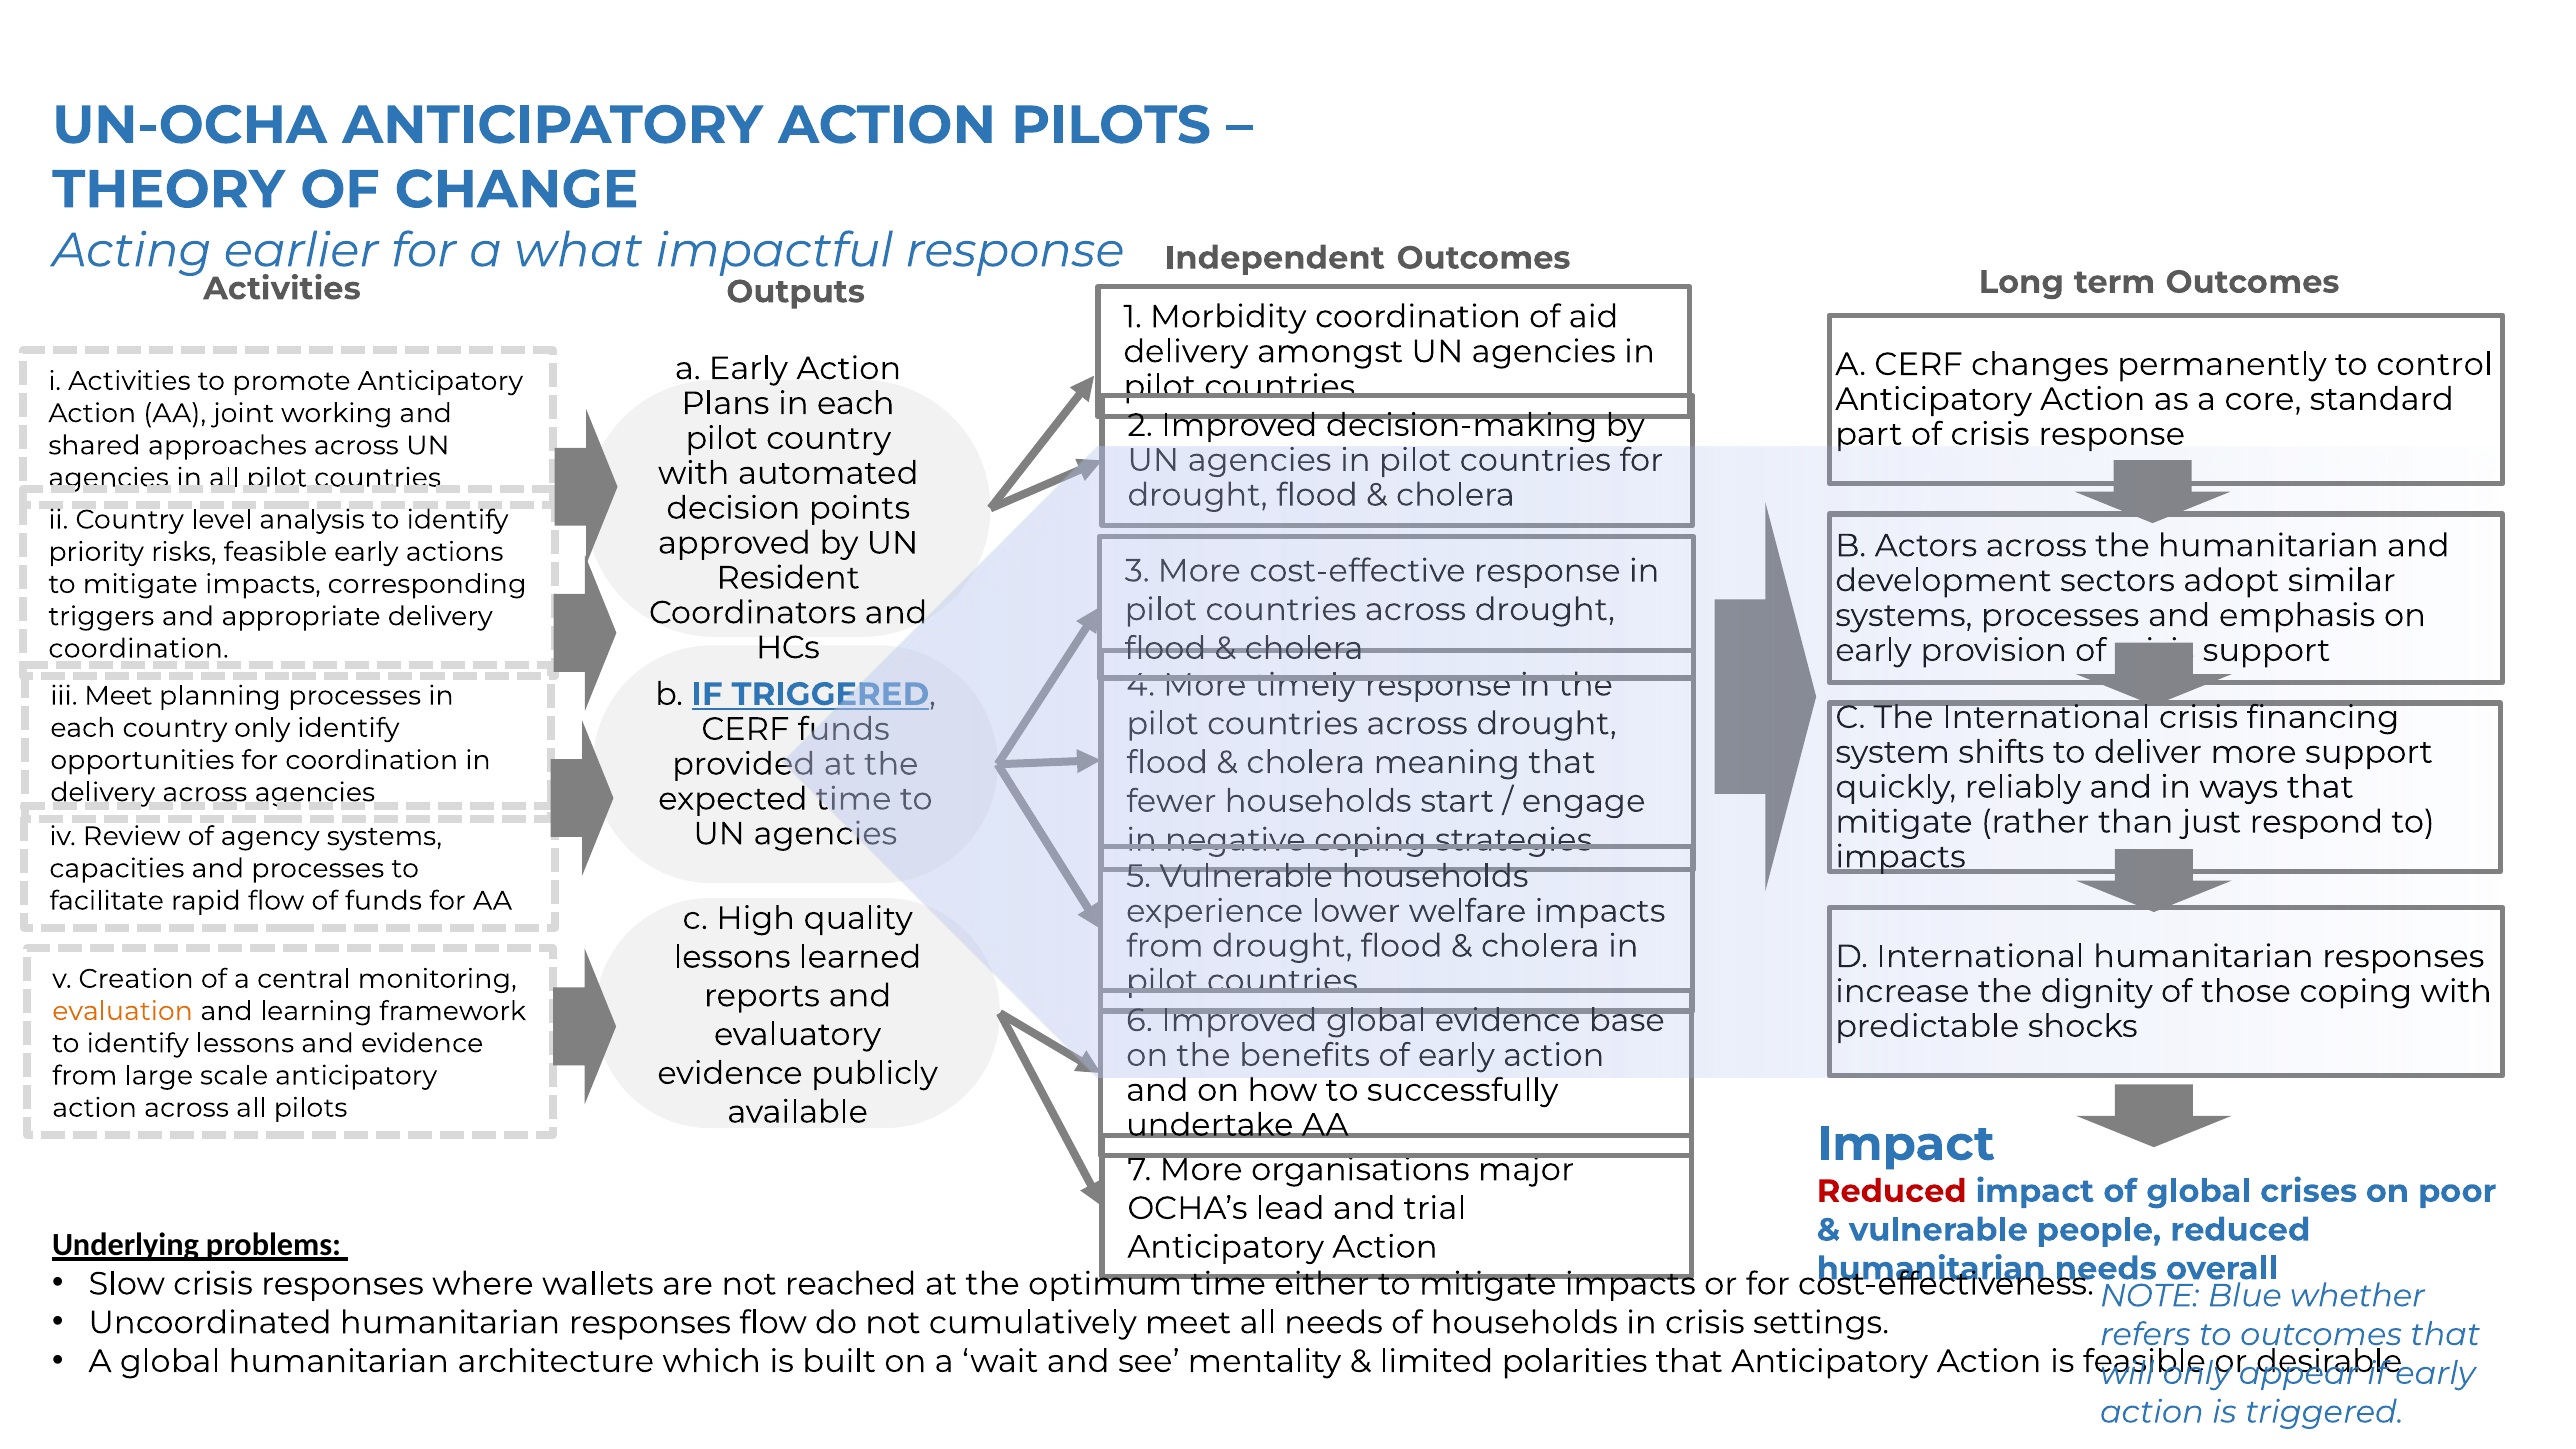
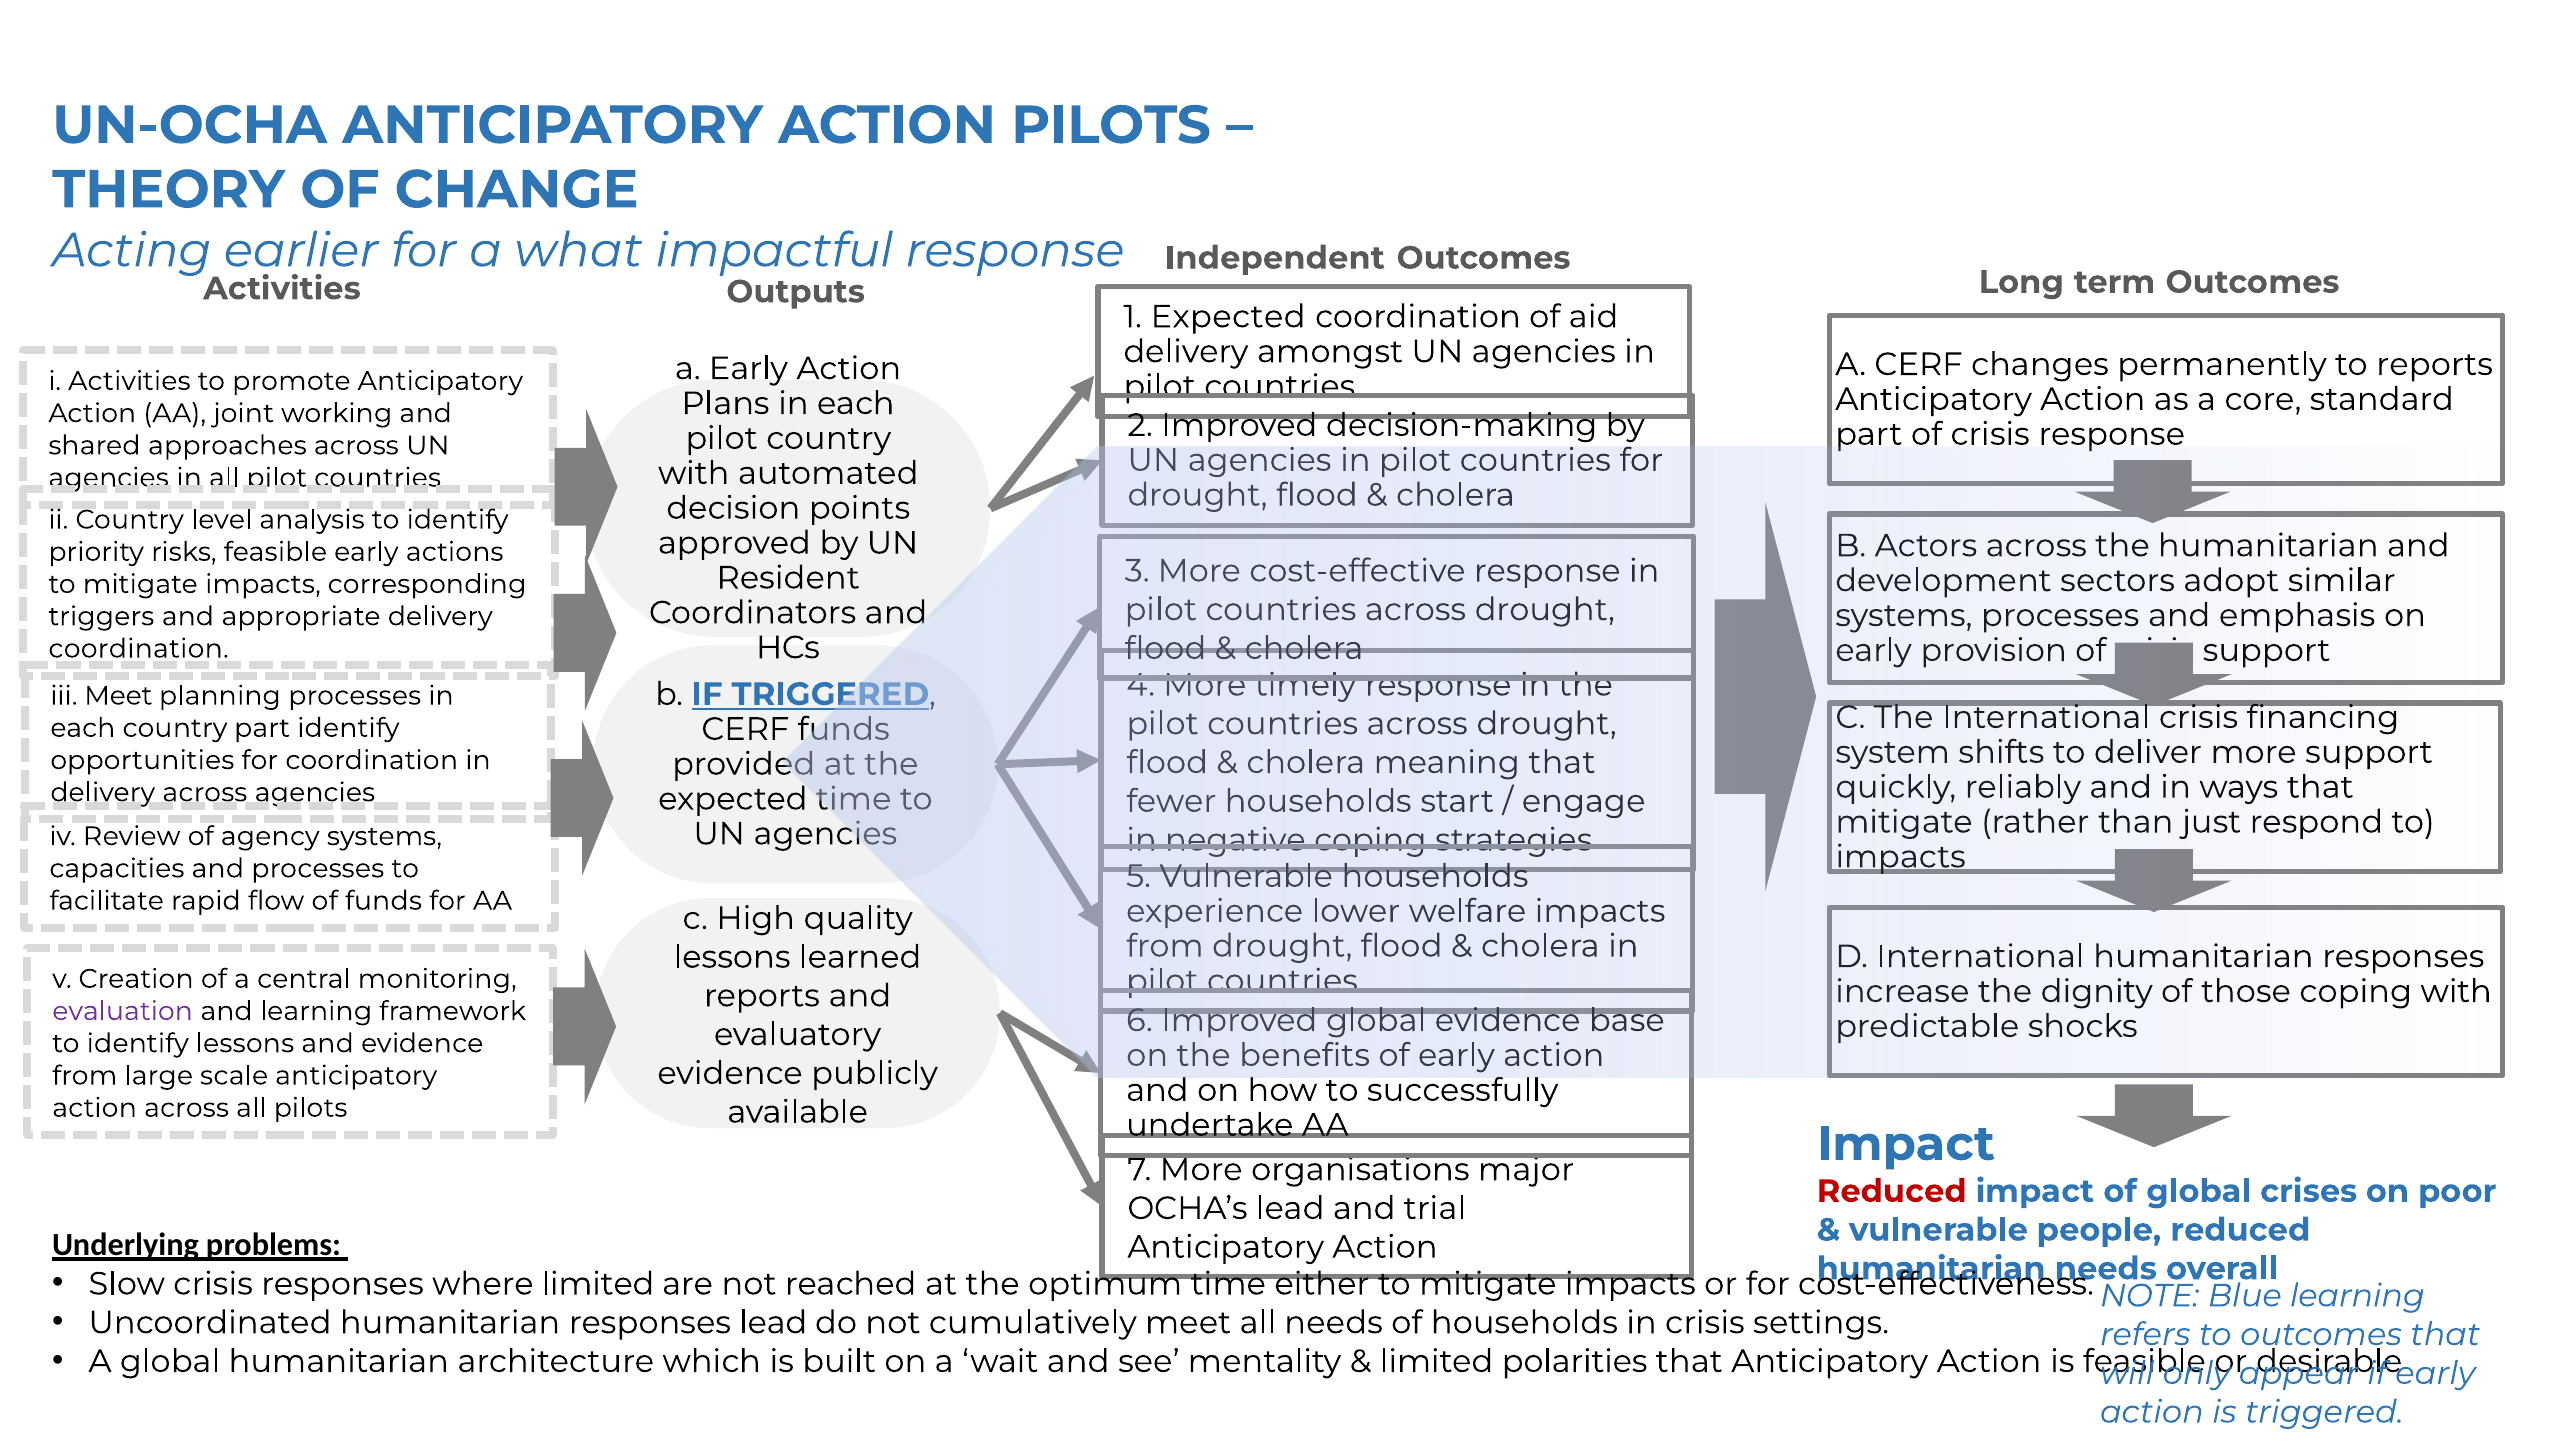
1 Morbidity: Morbidity -> Expected (1228, 317)
to control: control -> reports (2435, 364)
country only: only -> part (262, 728)
evaluation colour: orange -> purple (123, 1011)
where wallets: wallets -> limited (598, 1284)
Blue whether: whether -> learning (2357, 1296)
responses flow: flow -> lead (773, 1323)
